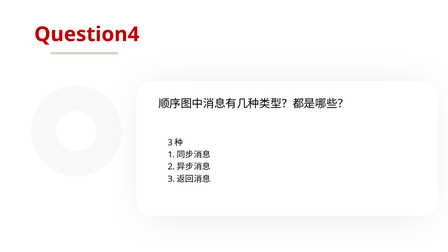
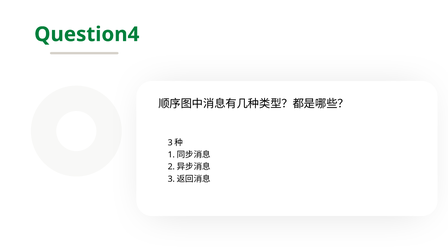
Question4 colour: red -> green (87, 34)
